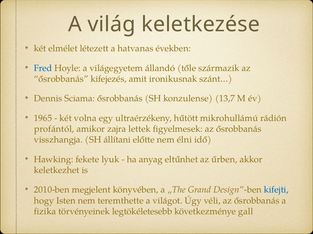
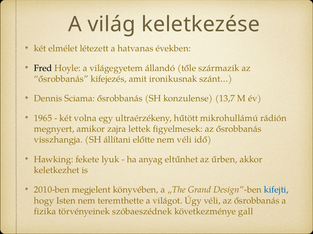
Fred colour: blue -> black (43, 68)
profántól: profántól -> megnyert (54, 129)
nem élni: élni -> véli (184, 140)
legtökéletesebb: legtökéletesebb -> szóbaeszédnek (142, 212)
